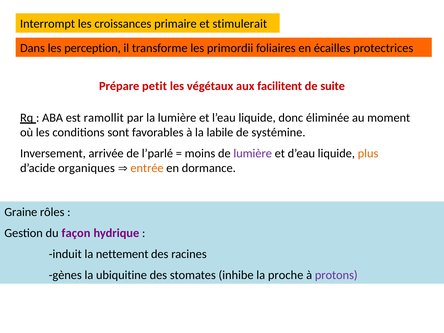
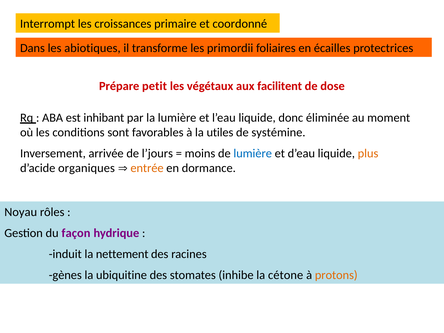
stimulerait: stimulerait -> coordonné (240, 24)
perception: perception -> abiotiques (92, 48)
suite: suite -> dose (333, 86)
ramollit: ramollit -> inhibant (104, 118)
labile: labile -> utiles (220, 132)
l’parlé: l’parlé -> l’jours (157, 153)
lumière colour: purple -> blue (253, 153)
Graine: Graine -> Noyau (21, 212)
proche: proche -> cétone (286, 275)
protons colour: purple -> orange (336, 275)
